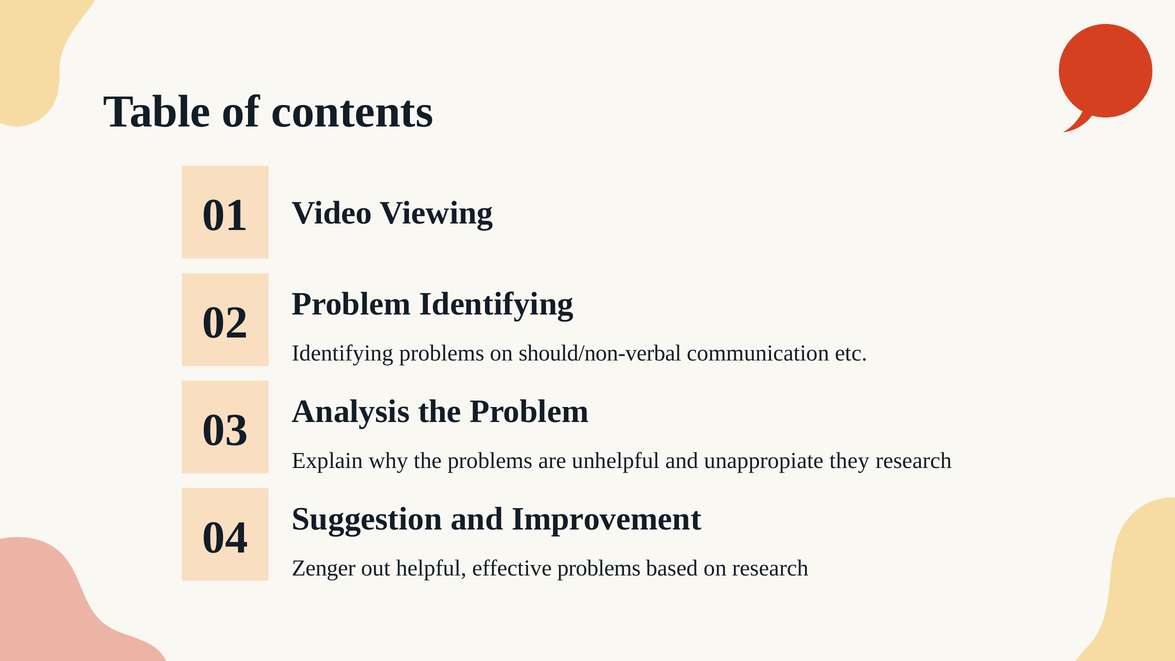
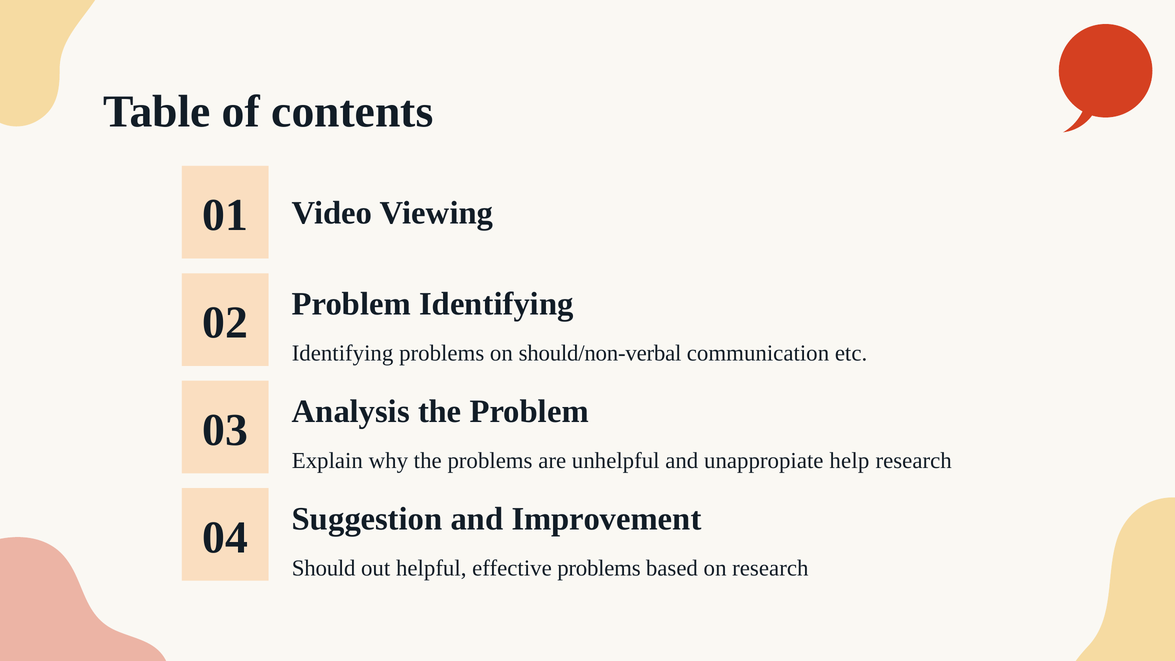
they: they -> help (849, 461)
Zenger: Zenger -> Should (324, 568)
